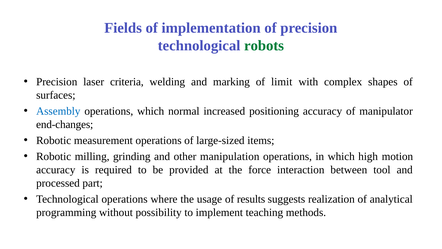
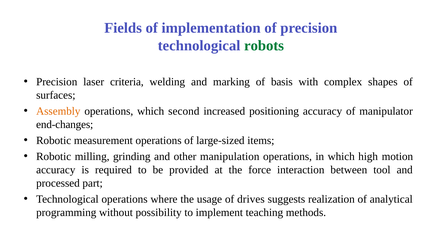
limit: limit -> basis (282, 82)
Assembly colour: blue -> orange (58, 111)
normal: normal -> second (184, 111)
results: results -> drives (251, 199)
